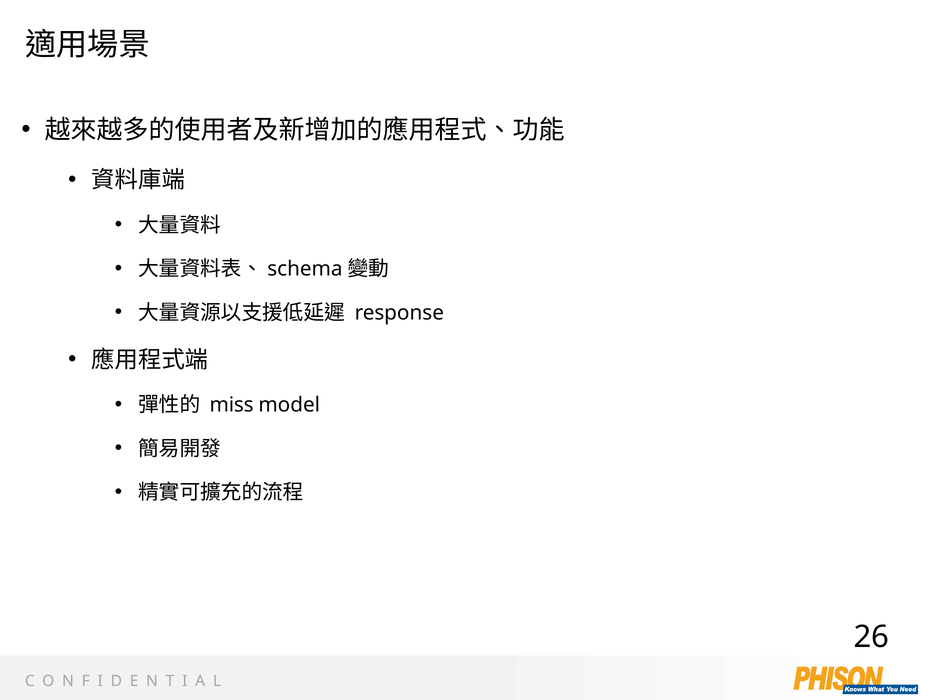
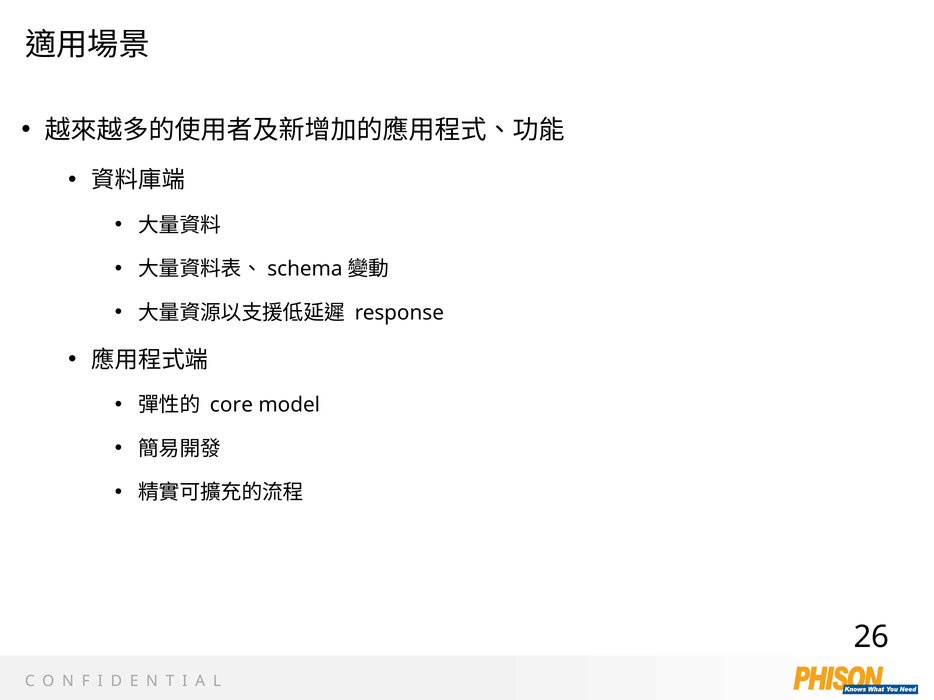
miss: miss -> core (231, 405)
